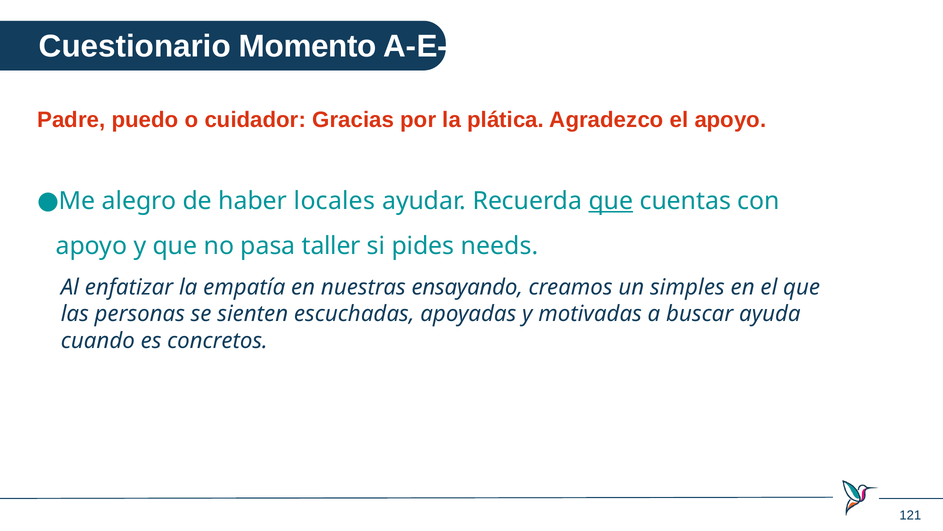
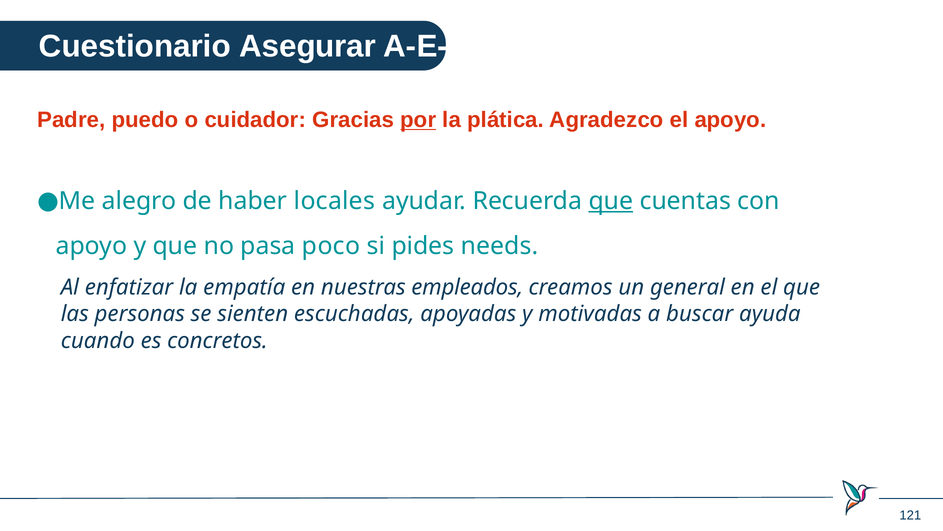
Momento: Momento -> Asegurar (308, 46)
por underline: none -> present (418, 120)
taller: taller -> poco (331, 246)
ensayando: ensayando -> empleados (467, 287)
simples: simples -> general (687, 287)
